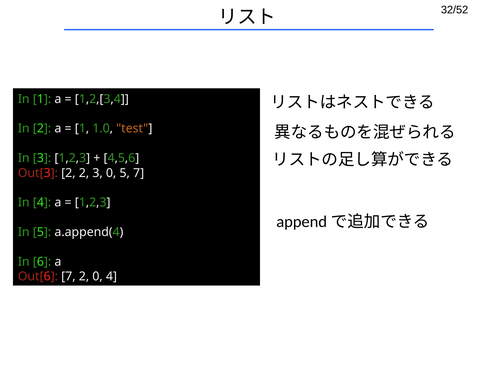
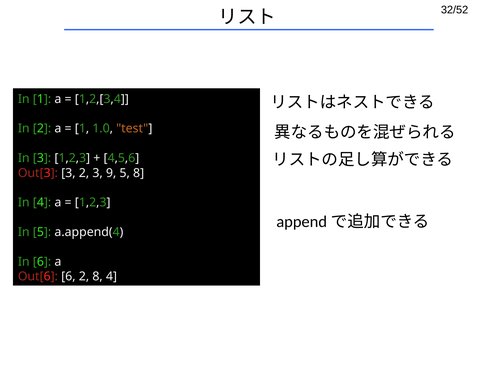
Out[3 2: 2 -> 3 (68, 173)
3 0: 0 -> 9 (111, 173)
5 7: 7 -> 8 (139, 173)
Out[6 7: 7 -> 6 (68, 277)
2 0: 0 -> 8 (98, 277)
